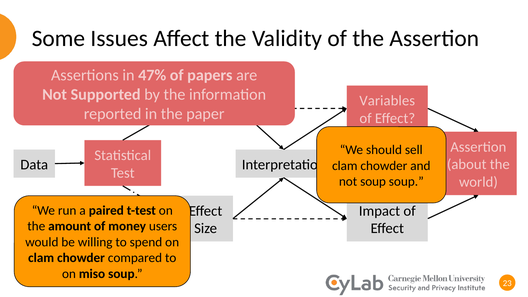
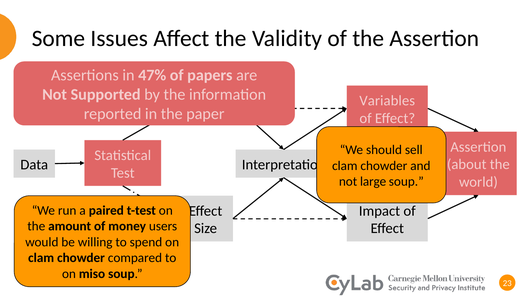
not soup: soup -> large (373, 182)
